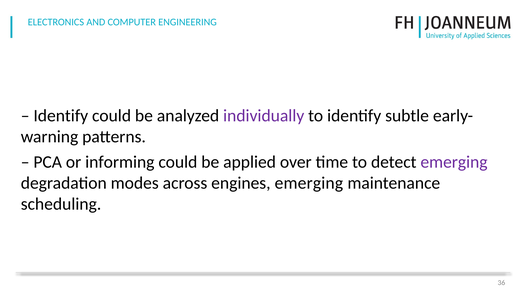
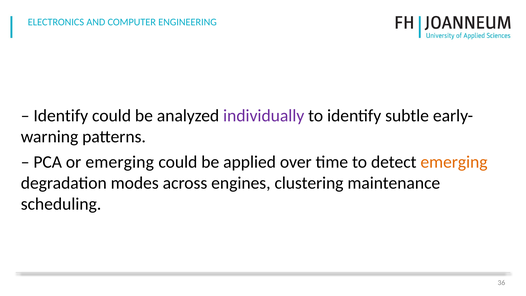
or informing: informing -> emerging (120, 162)
emerging colour: purple -> orange (454, 162)
engines emerging: emerging -> clustering (309, 183)
